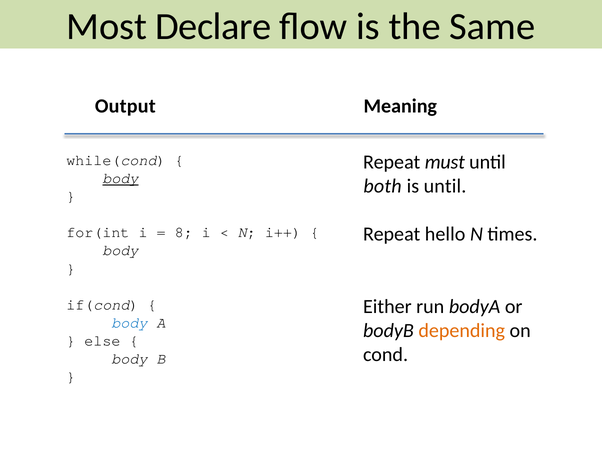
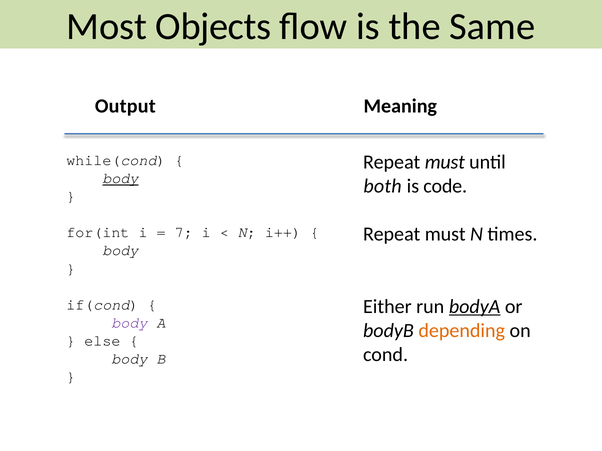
Declare: Declare -> Objects (213, 27)
is until: until -> code (445, 186)
8: 8 -> 7 (184, 233)
hello: hello -> must (445, 234)
bodyA underline: none -> present (475, 307)
body colour: blue -> purple (129, 323)
